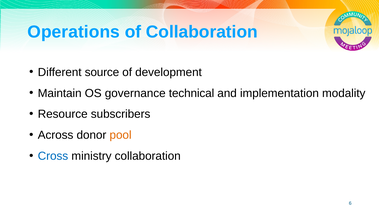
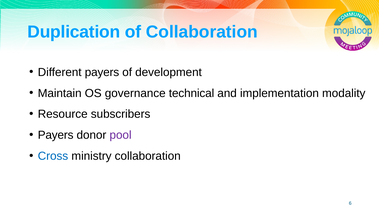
Operations: Operations -> Duplication (74, 32)
Different source: source -> payers (102, 72)
Across: Across -> Payers (56, 135)
pool colour: orange -> purple (121, 135)
